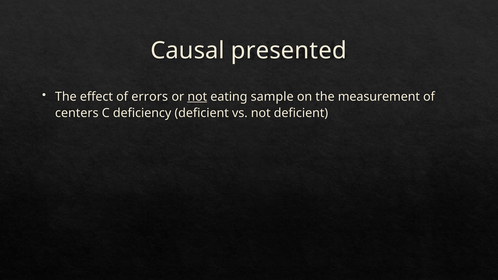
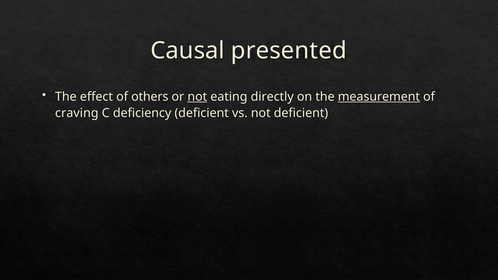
errors: errors -> others (150, 97)
sample: sample -> directly (272, 97)
measurement underline: none -> present (379, 97)
centers: centers -> craving (77, 113)
